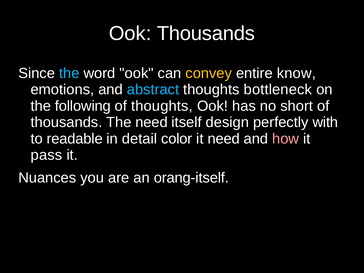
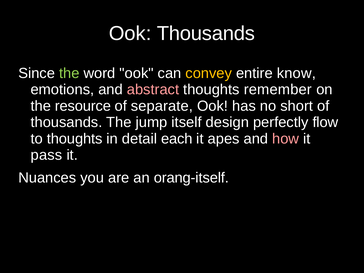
the colour: light blue -> light green (69, 73)
abstract colour: light blue -> pink (153, 90)
bottleneck: bottleneck -> remember (278, 90)
following: following -> resource (83, 106)
of thoughts: thoughts -> separate (162, 106)
The need: need -> jump (151, 122)
with: with -> flow (325, 122)
to readable: readable -> thoughts (75, 139)
color: color -> each (177, 139)
it need: need -> apes (224, 139)
